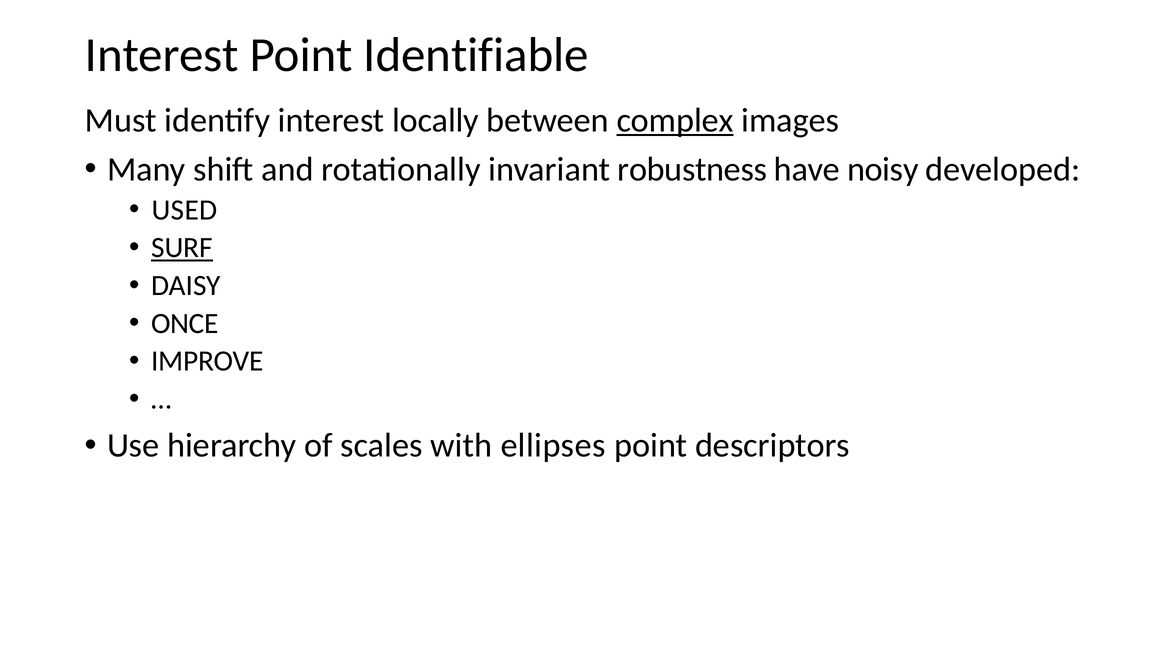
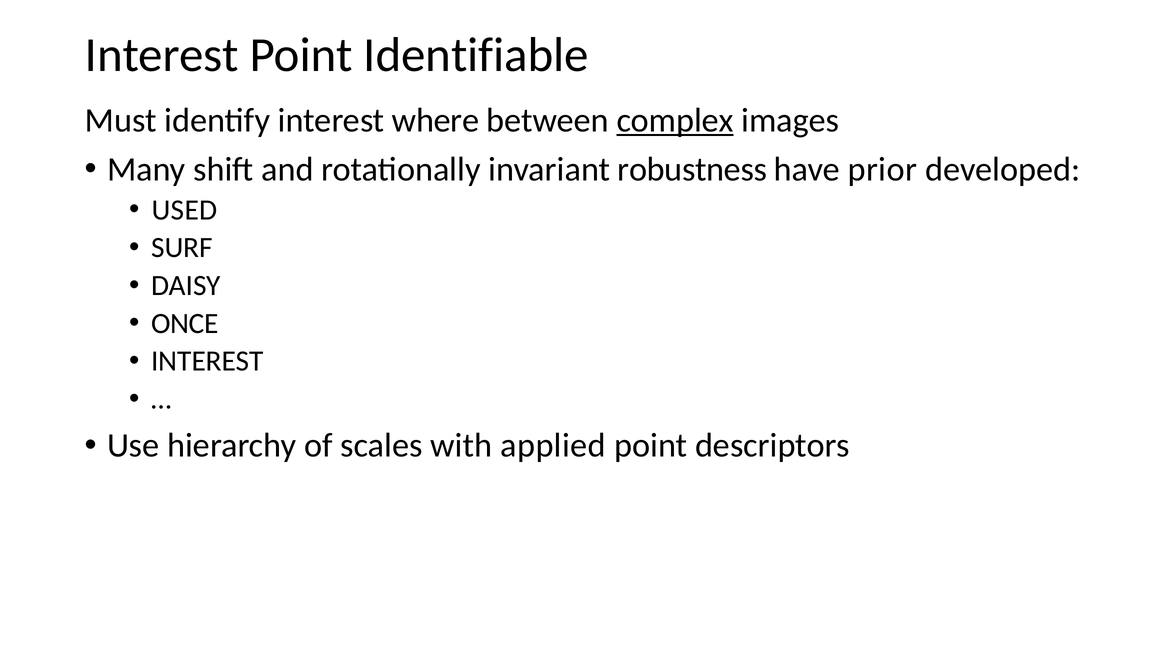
locally: locally -> where (436, 120)
noisy: noisy -> prior (882, 170)
SURF underline: present -> none (182, 248)
IMPROVE: IMPROVE -> INTEREST (207, 361)
ellipses: ellipses -> applied (553, 446)
